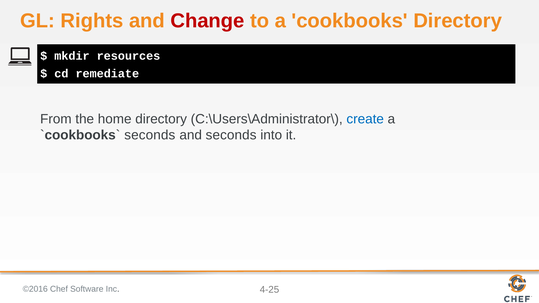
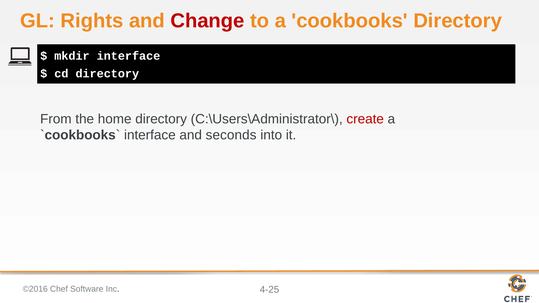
mkdir resources: resources -> interface (128, 56)
cd remediate: remediate -> directory (107, 74)
create colour: blue -> red (365, 119)
seconds: seconds -> interface (150, 135)
